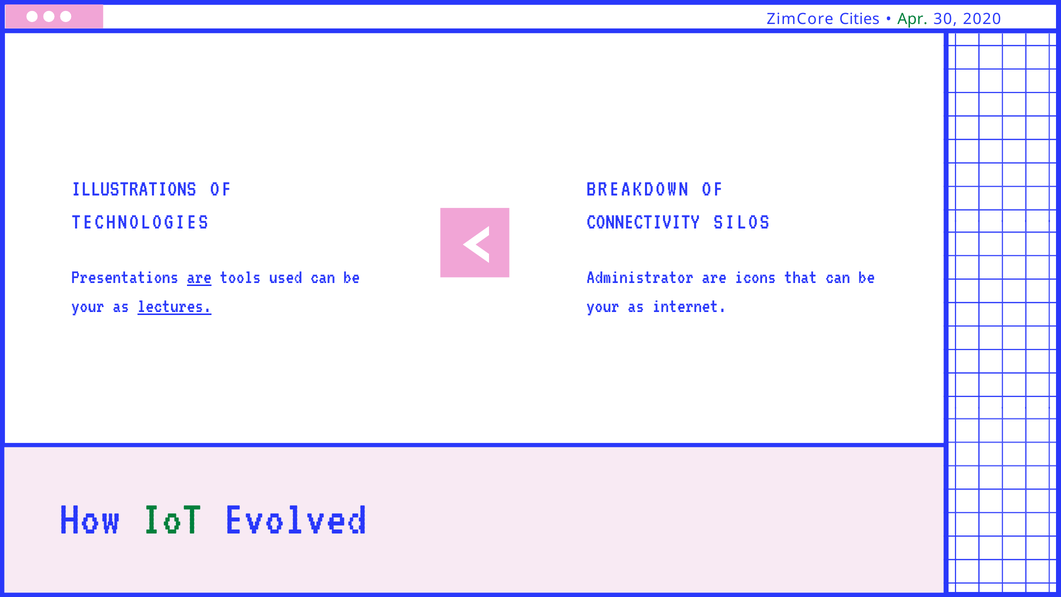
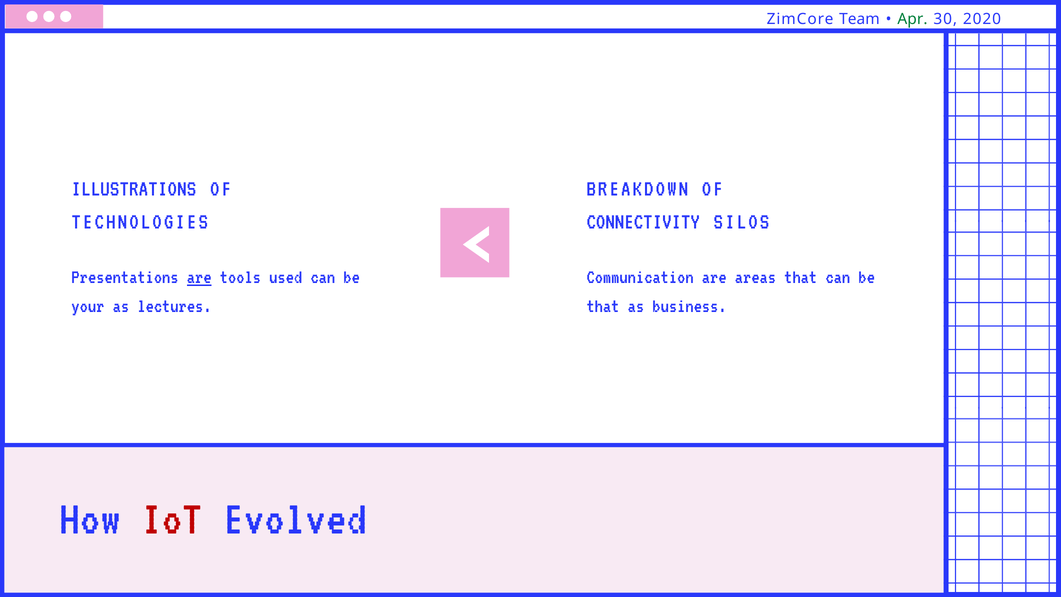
Cities: Cities -> Team (860, 19)
Administrator: Administrator -> Communication (640, 276)
icons: icons -> areas (755, 276)
lectures underline: present -> none (174, 305)
your: your -> that (603, 305)
internet: internet -> business (690, 305)
IoT colour: green -> red (172, 517)
